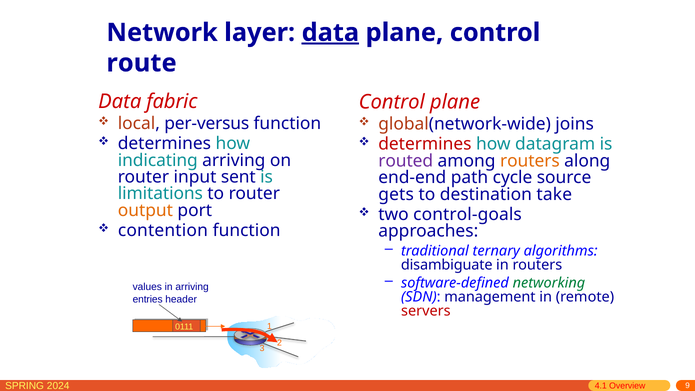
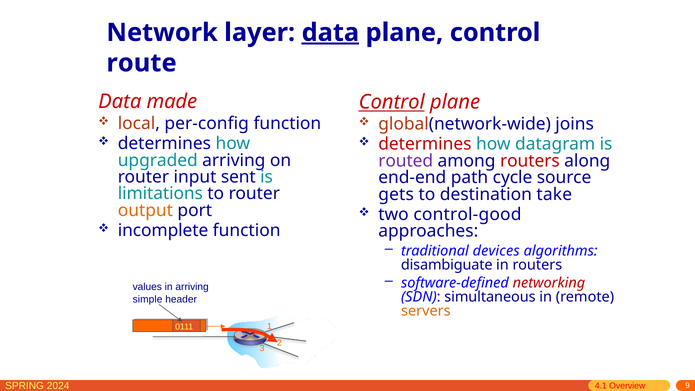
fabric: fabric -> made (172, 102)
Control underline: none -> present (392, 102)
per-versus: per-versus -> per-config (207, 124)
indicating: indicating -> upgraded (158, 160)
routers colour: orange -> red (530, 161)
control-goals: control-goals -> control-good (467, 214)
contention: contention -> incomplete (163, 231)
ternary: ternary -> devices (496, 251)
networking colour: green -> red (549, 283)
management: management -> simultaneous (490, 297)
entries: entries -> simple (148, 299)
servers colour: red -> orange (426, 311)
